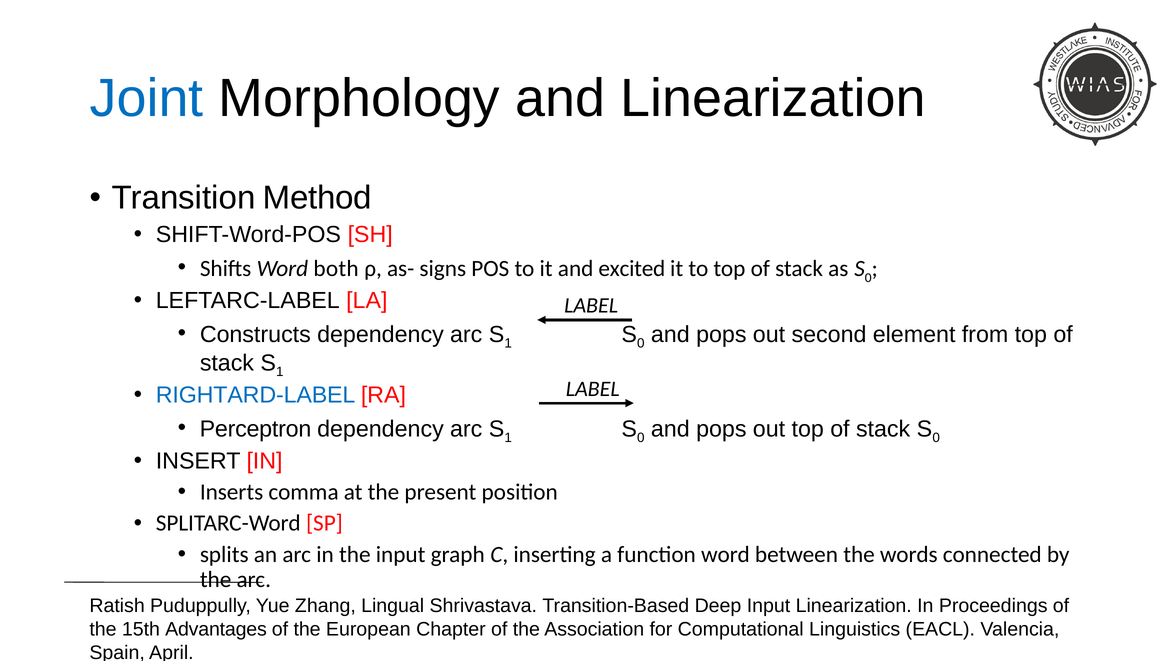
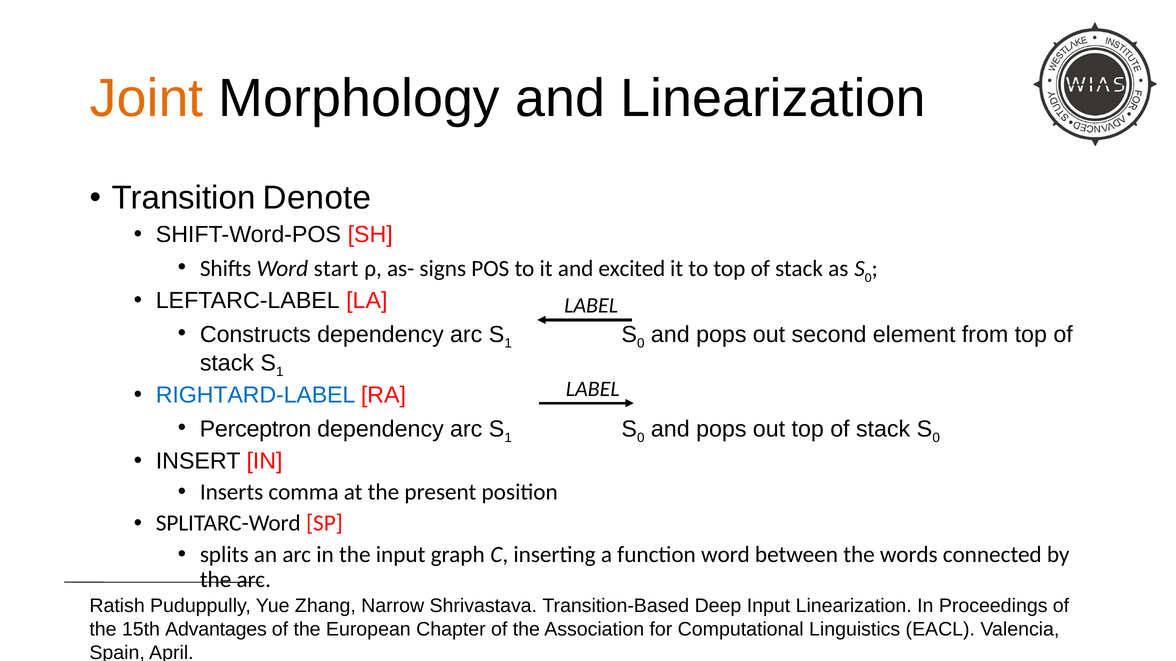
Joint colour: blue -> orange (147, 99)
Method: Method -> Denote (317, 198)
both: both -> start (336, 269)
Lingual: Lingual -> Narrow (393, 606)
